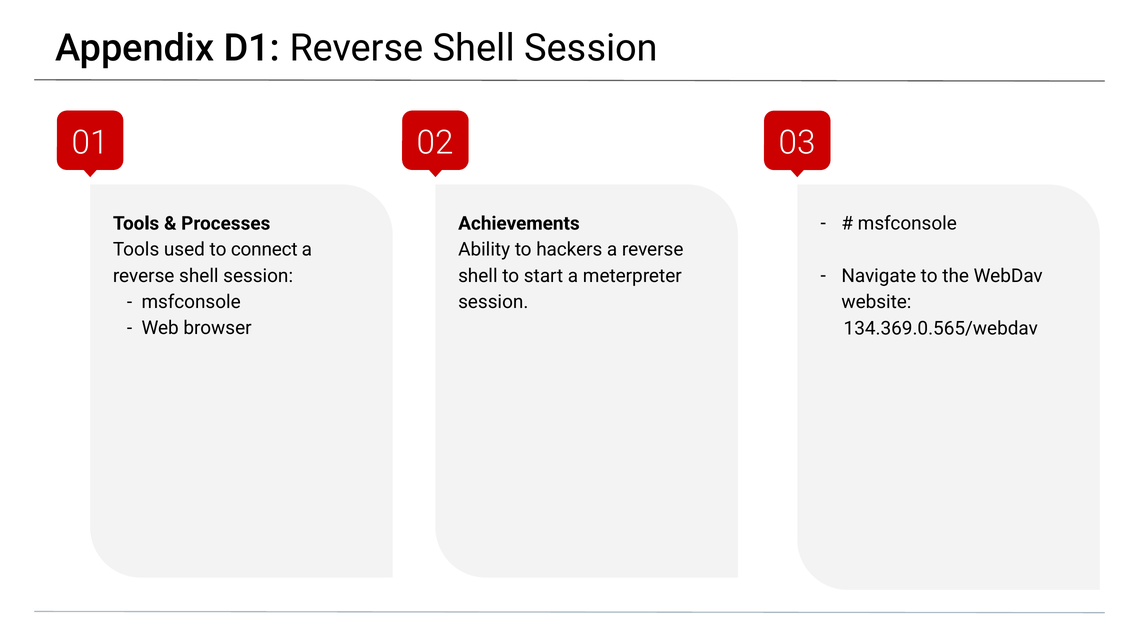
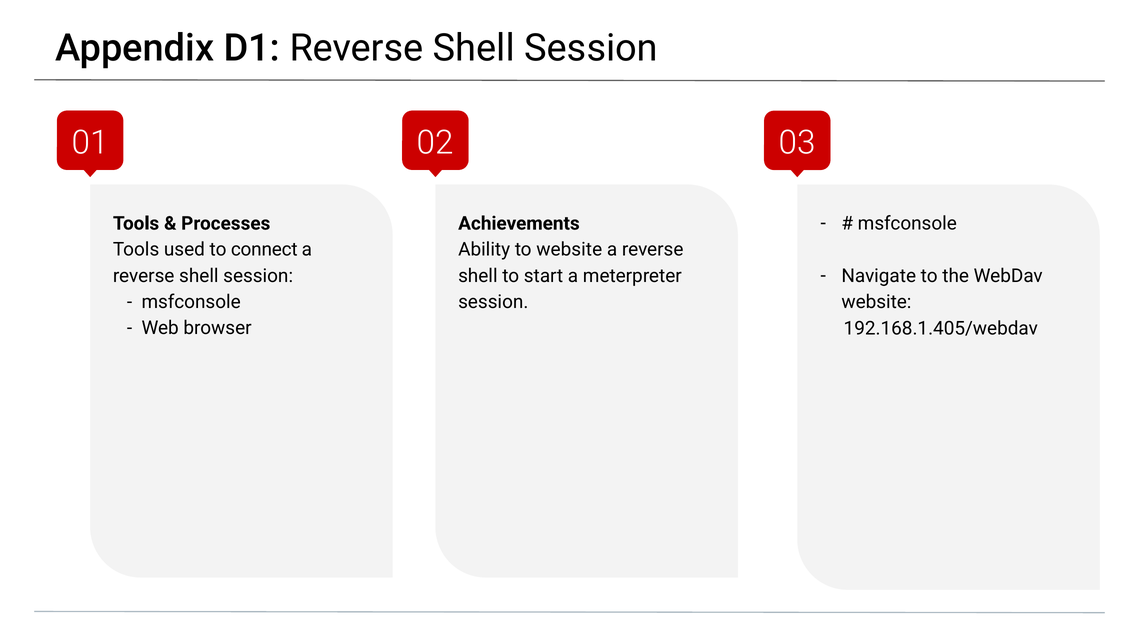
to hackers: hackers -> website (569, 249)
134.369.0.565/webdav: 134.369.0.565/webdav -> 192.168.1.405/webdav (941, 328)
